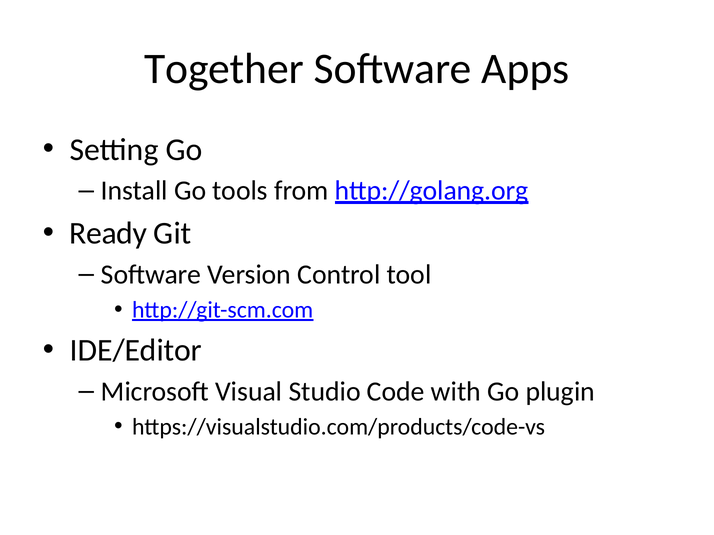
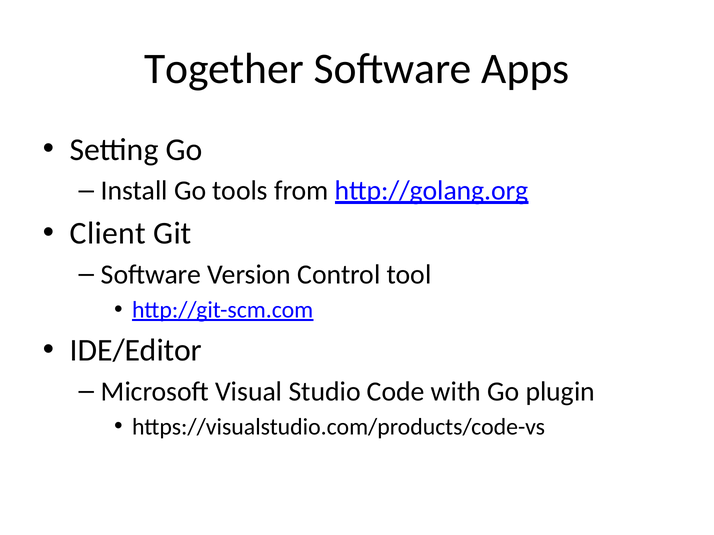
Ready: Ready -> Client (108, 234)
